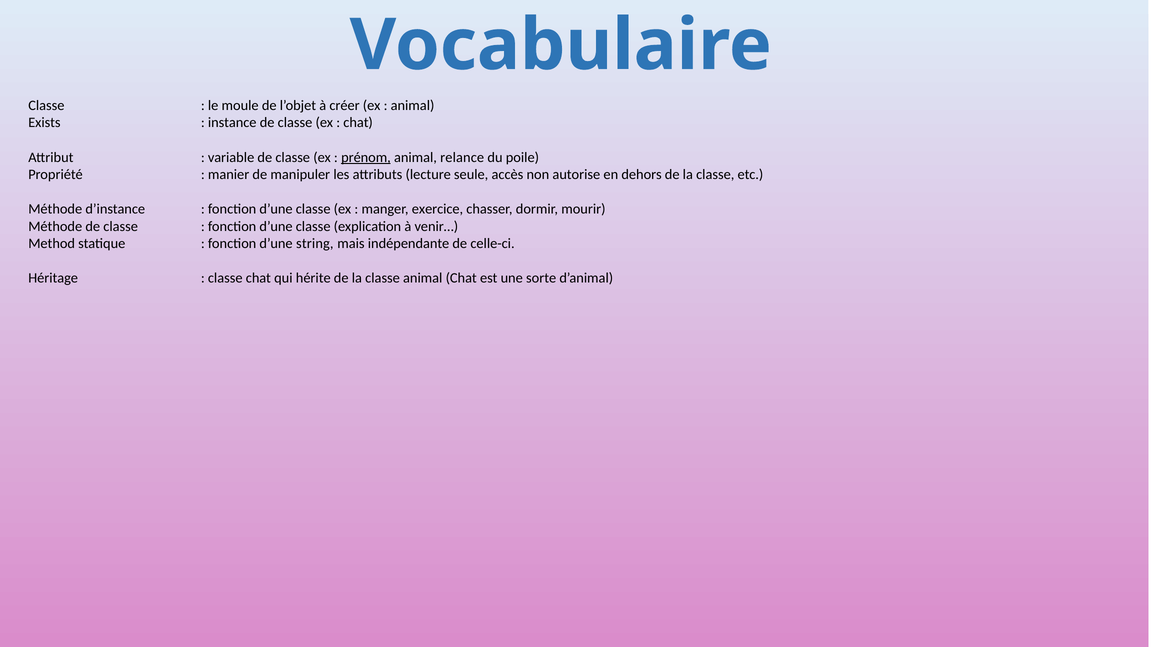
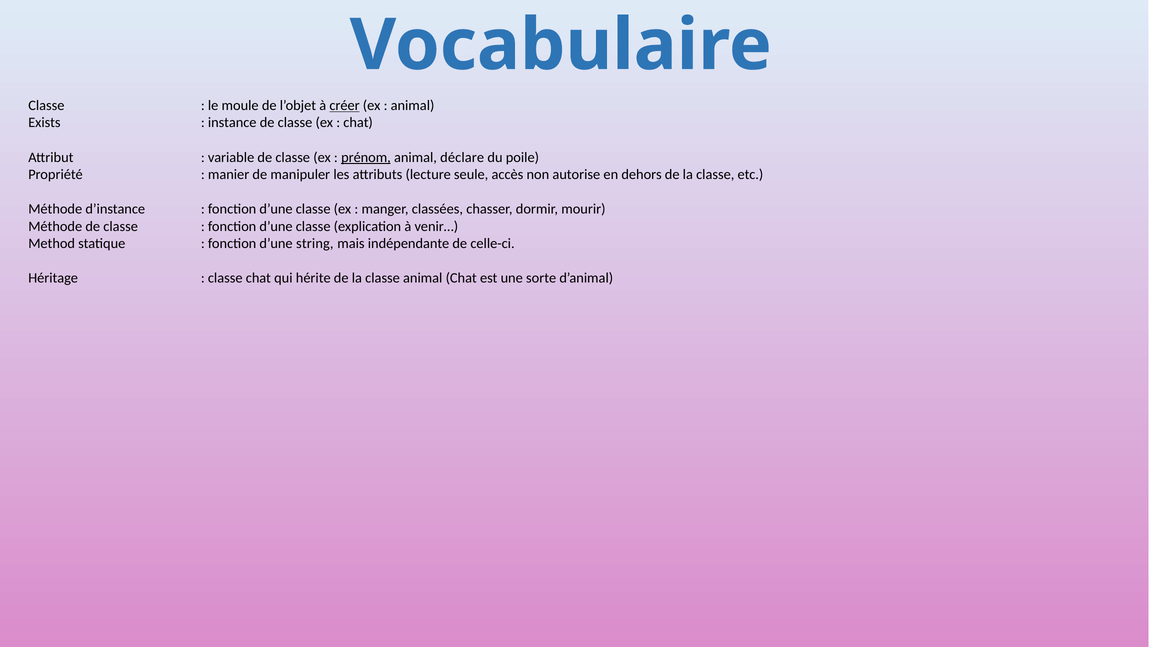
créer underline: none -> present (345, 106)
relance: relance -> déclare (462, 157)
exercice: exercice -> classées (437, 209)
